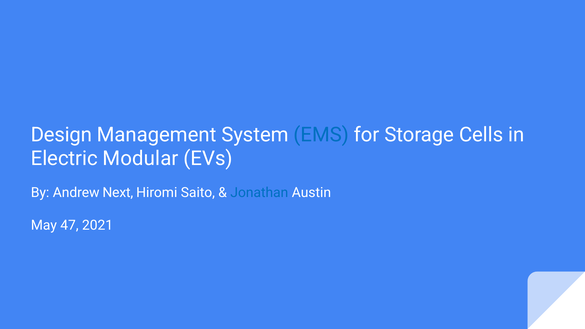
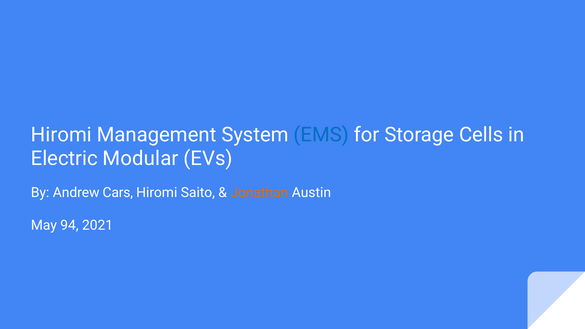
Design: Design -> Hiromi (61, 135)
Next: Next -> Cars (118, 193)
Jonathan colour: blue -> orange (259, 193)
47: 47 -> 94 (69, 225)
